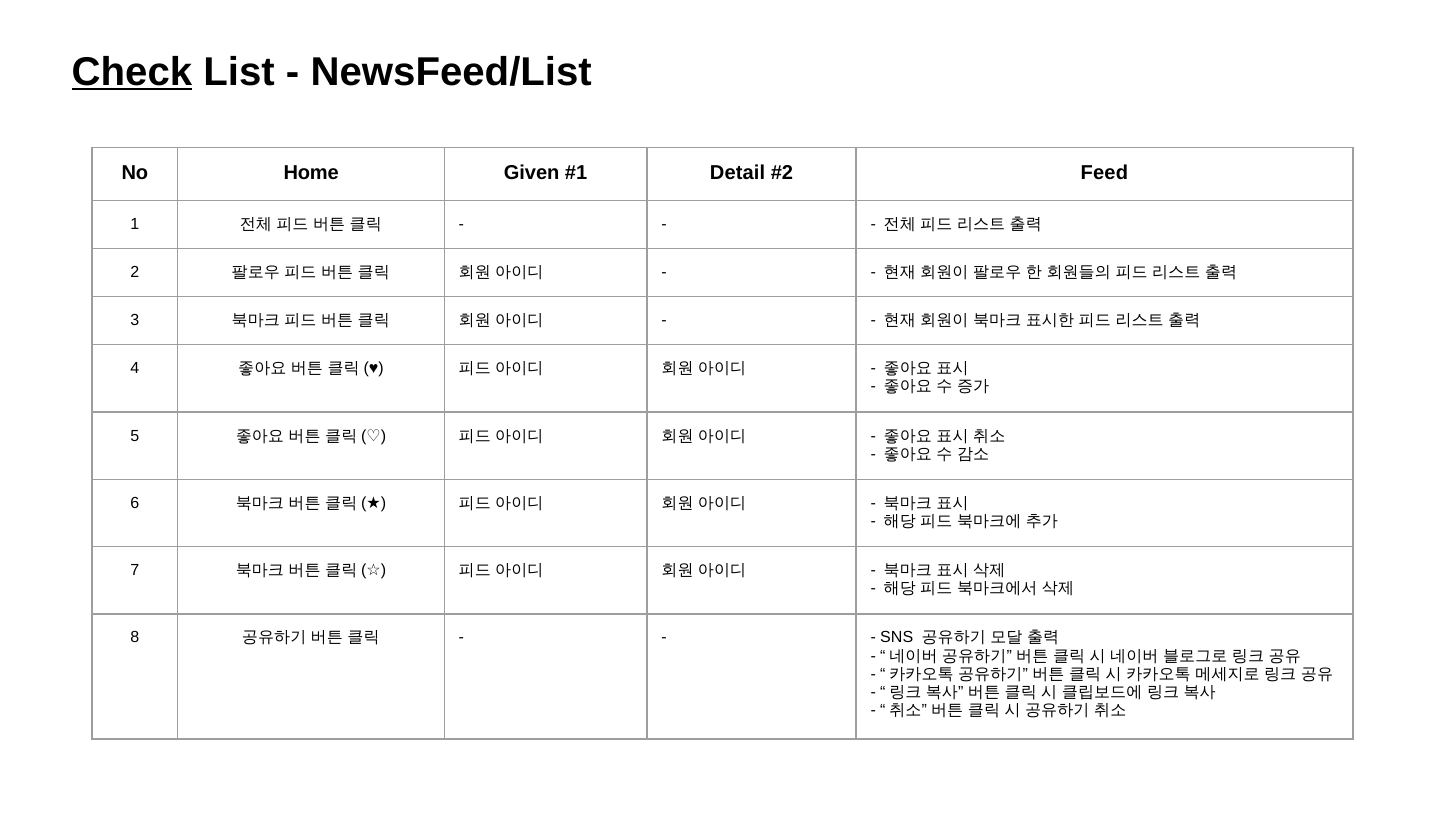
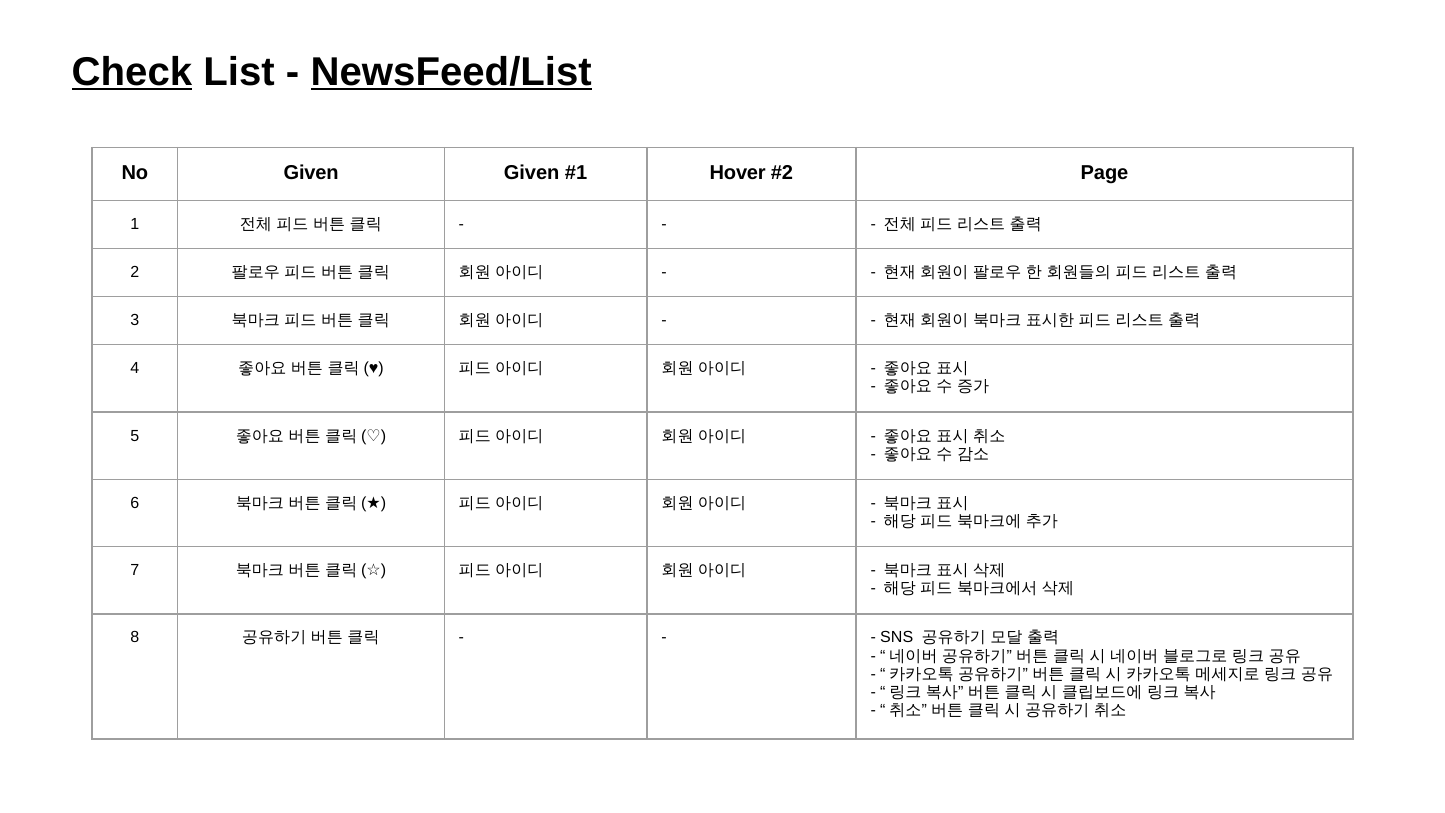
NewsFeed/List underline: none -> present (451, 72)
No Home: Home -> Given (311, 173)
Detail: Detail -> Hover (738, 173)
Feed: Feed -> Page (1105, 173)
